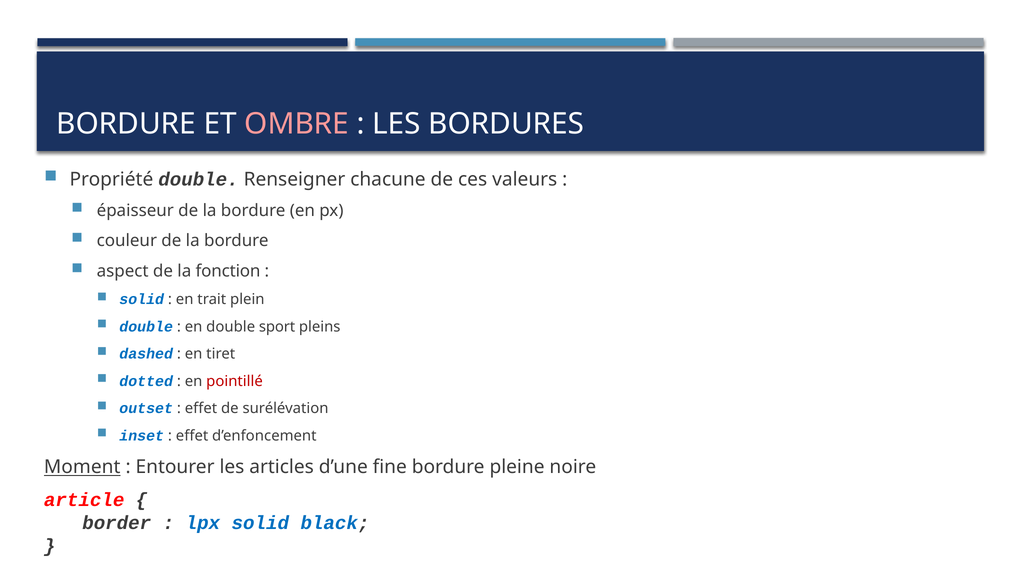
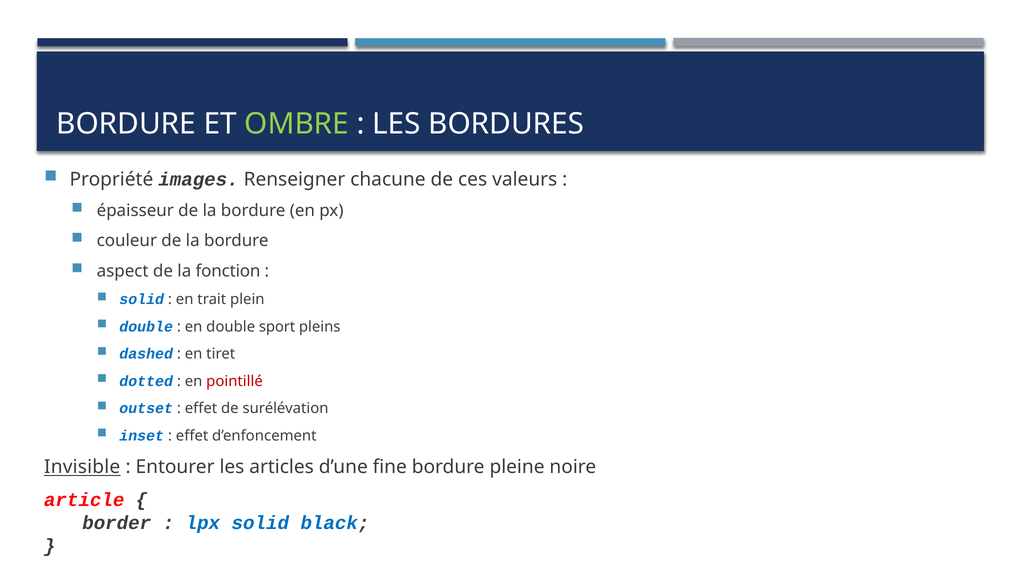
OMBRE colour: pink -> light green (297, 124)
Propriété double: double -> images (199, 180)
Moment: Moment -> Invisible (82, 467)
